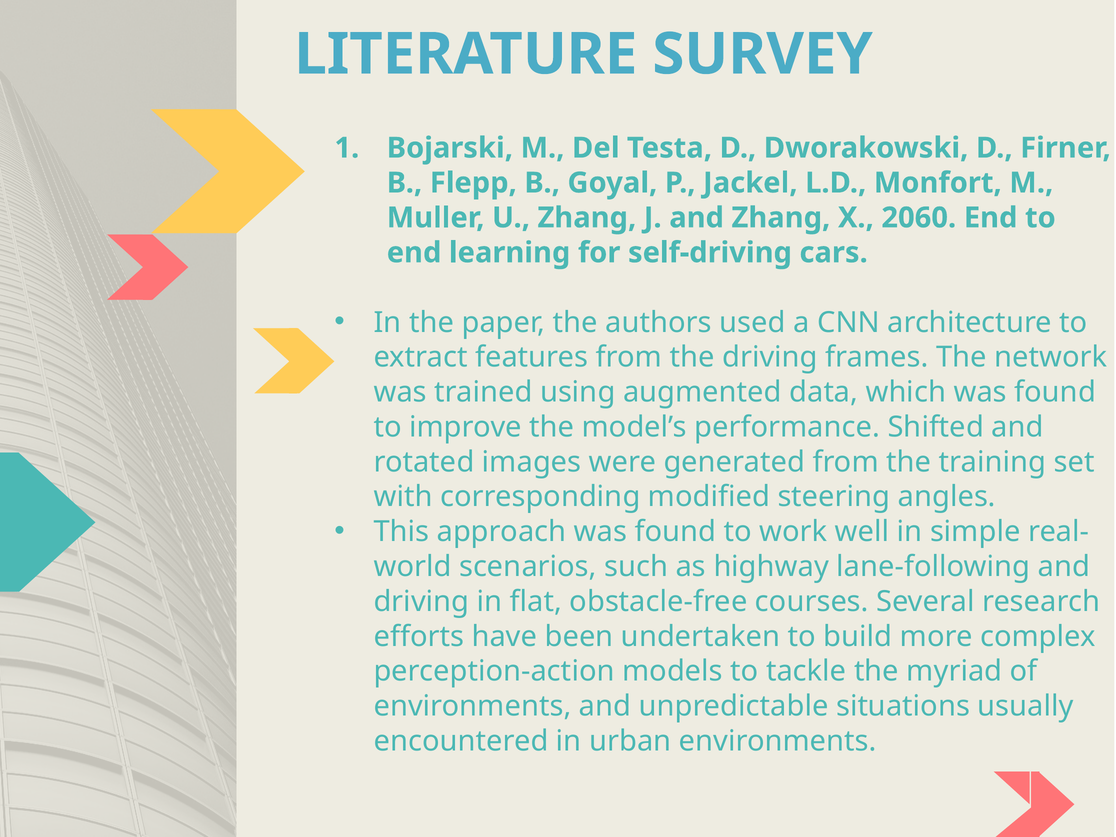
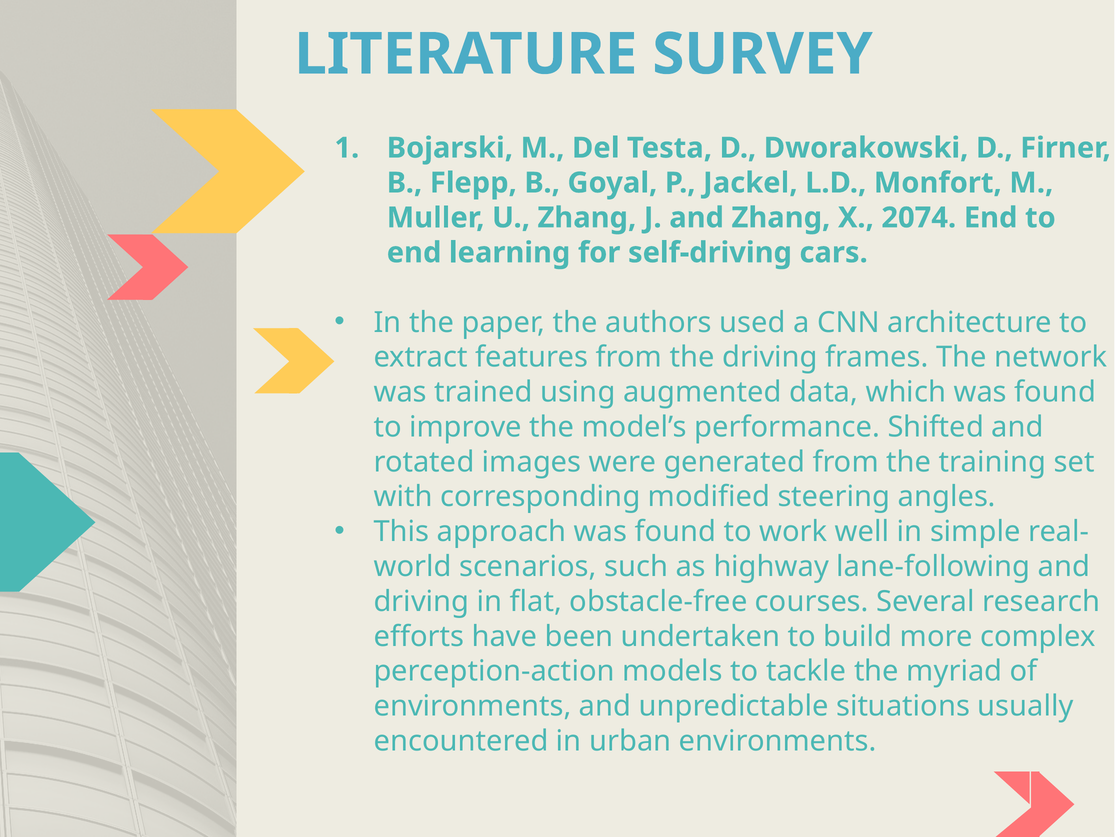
2060: 2060 -> 2074 (919, 218)
